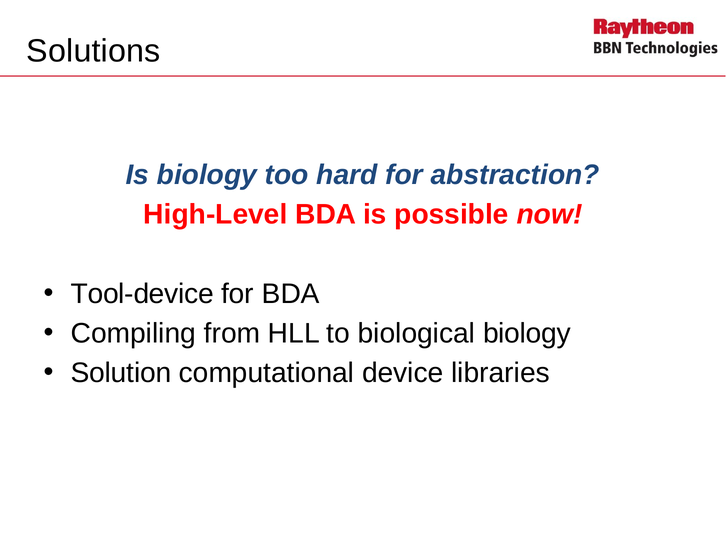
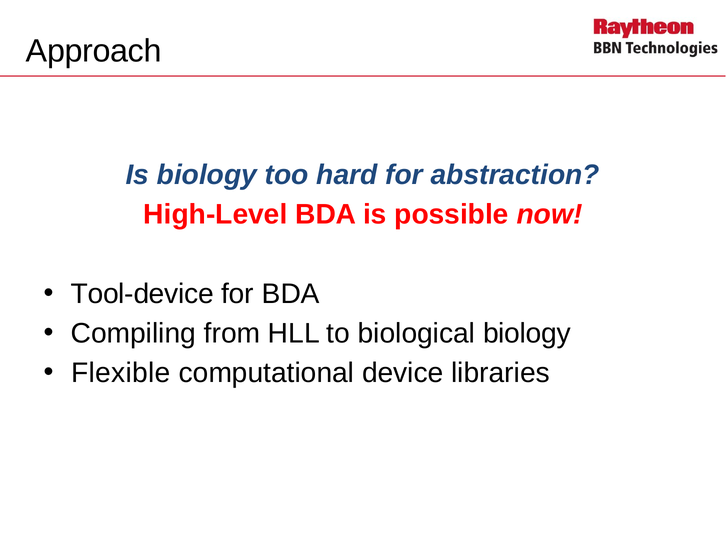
Solutions: Solutions -> Approach (94, 51)
Solution: Solution -> Flexible (121, 373)
